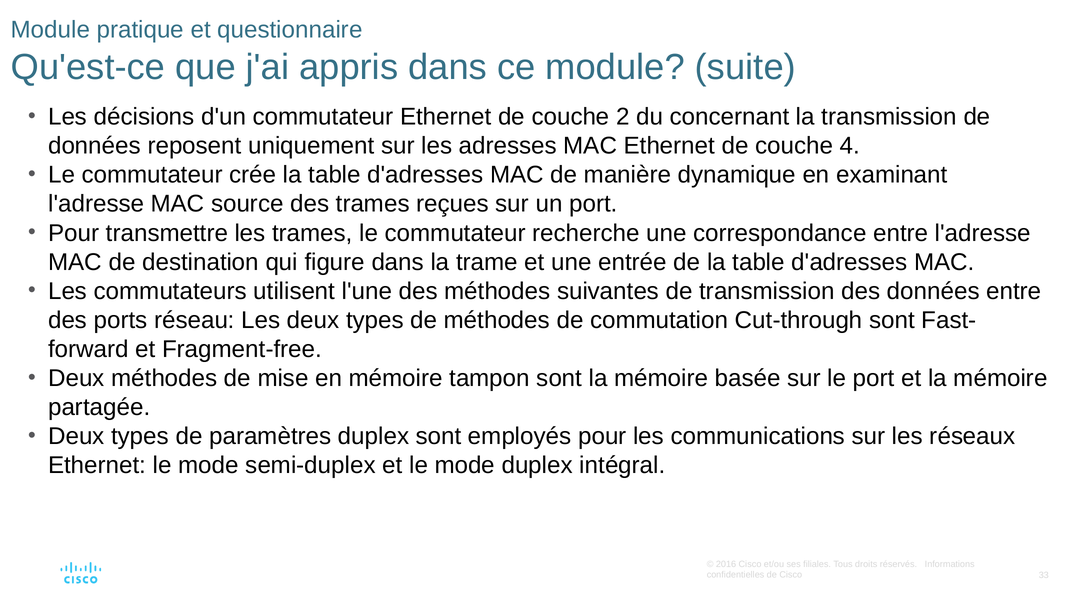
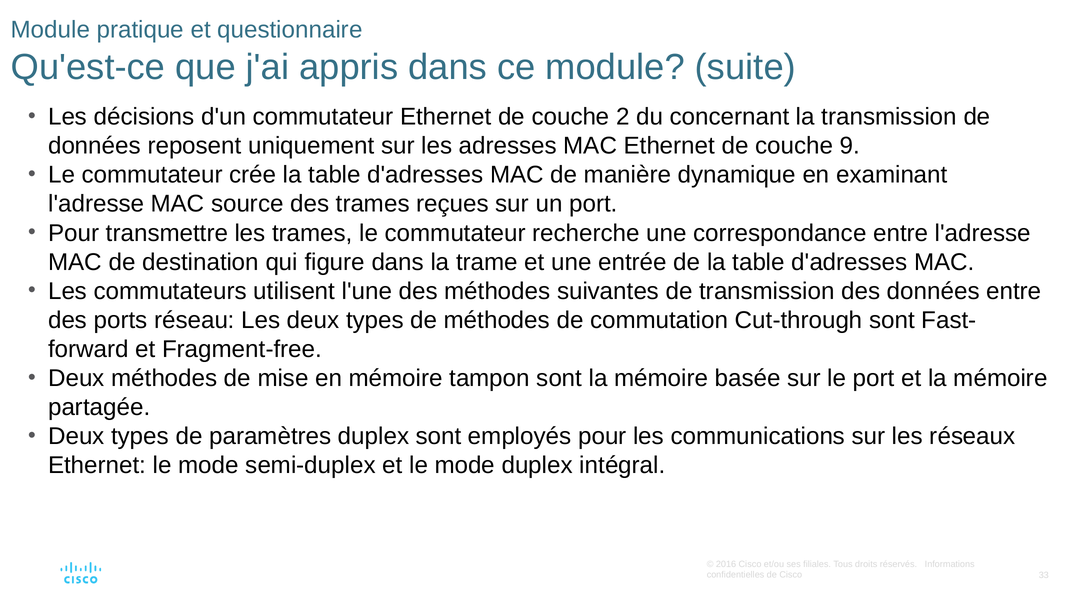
4: 4 -> 9 (850, 146)
